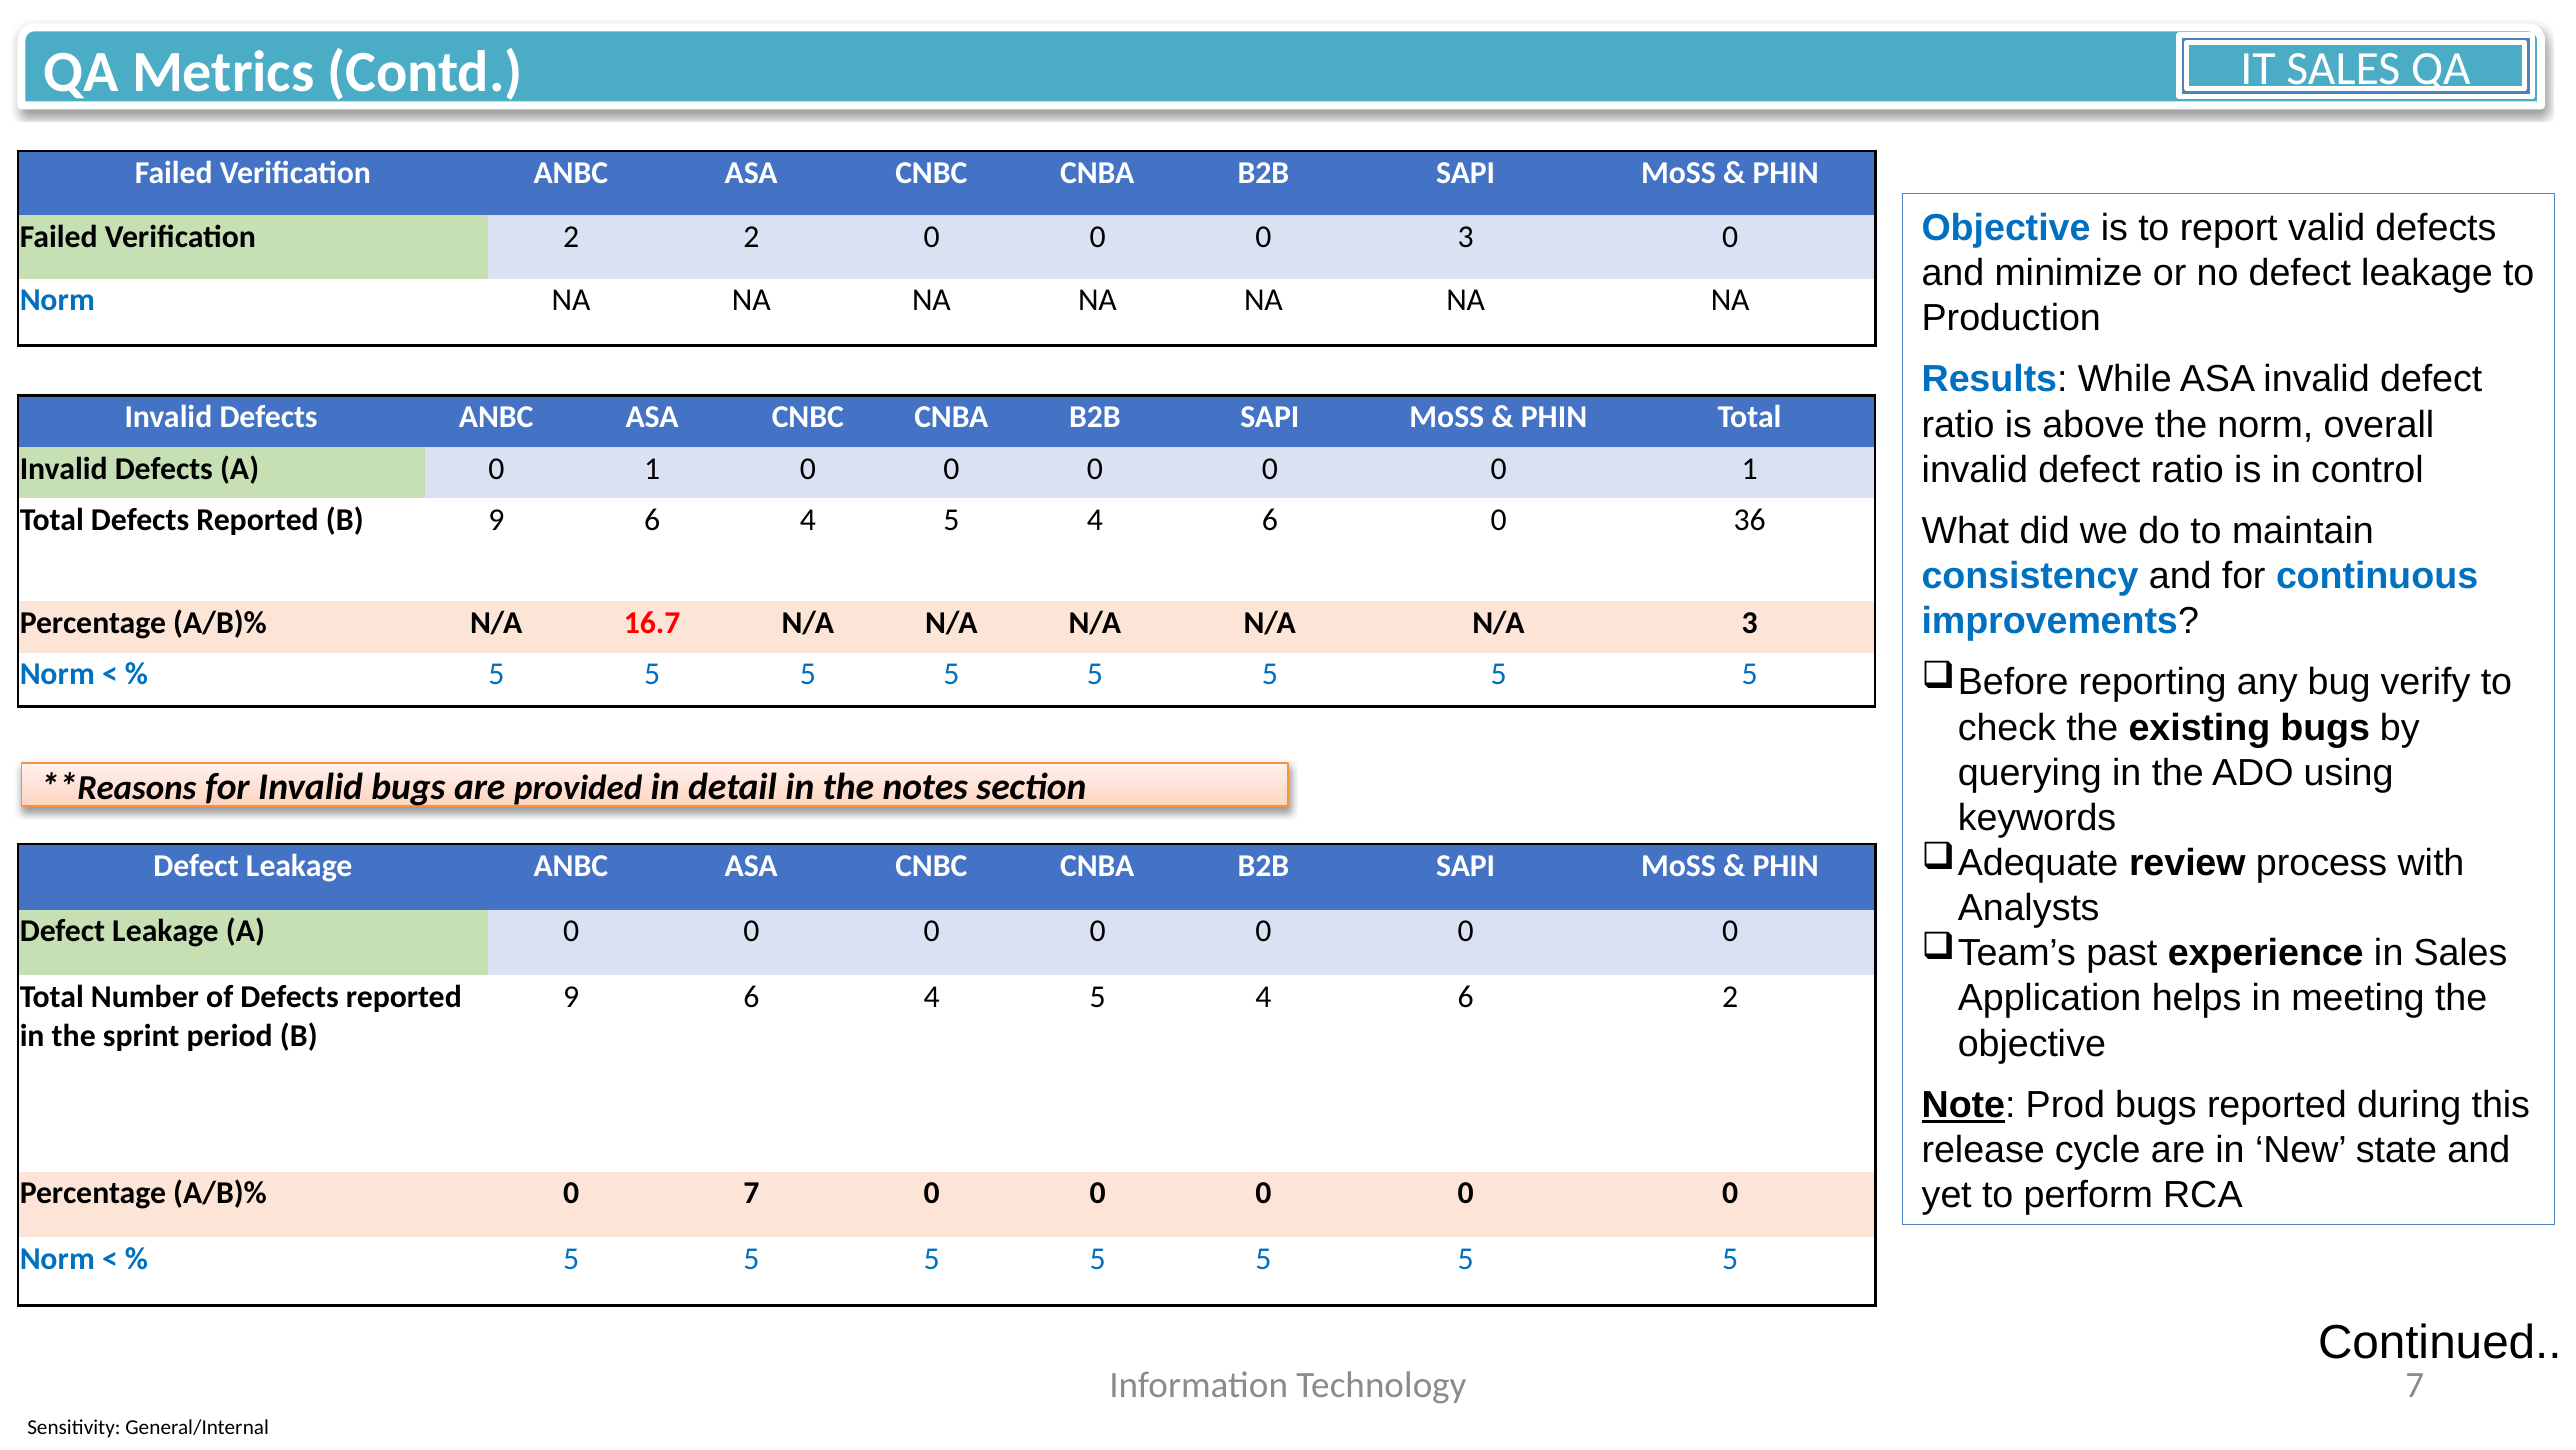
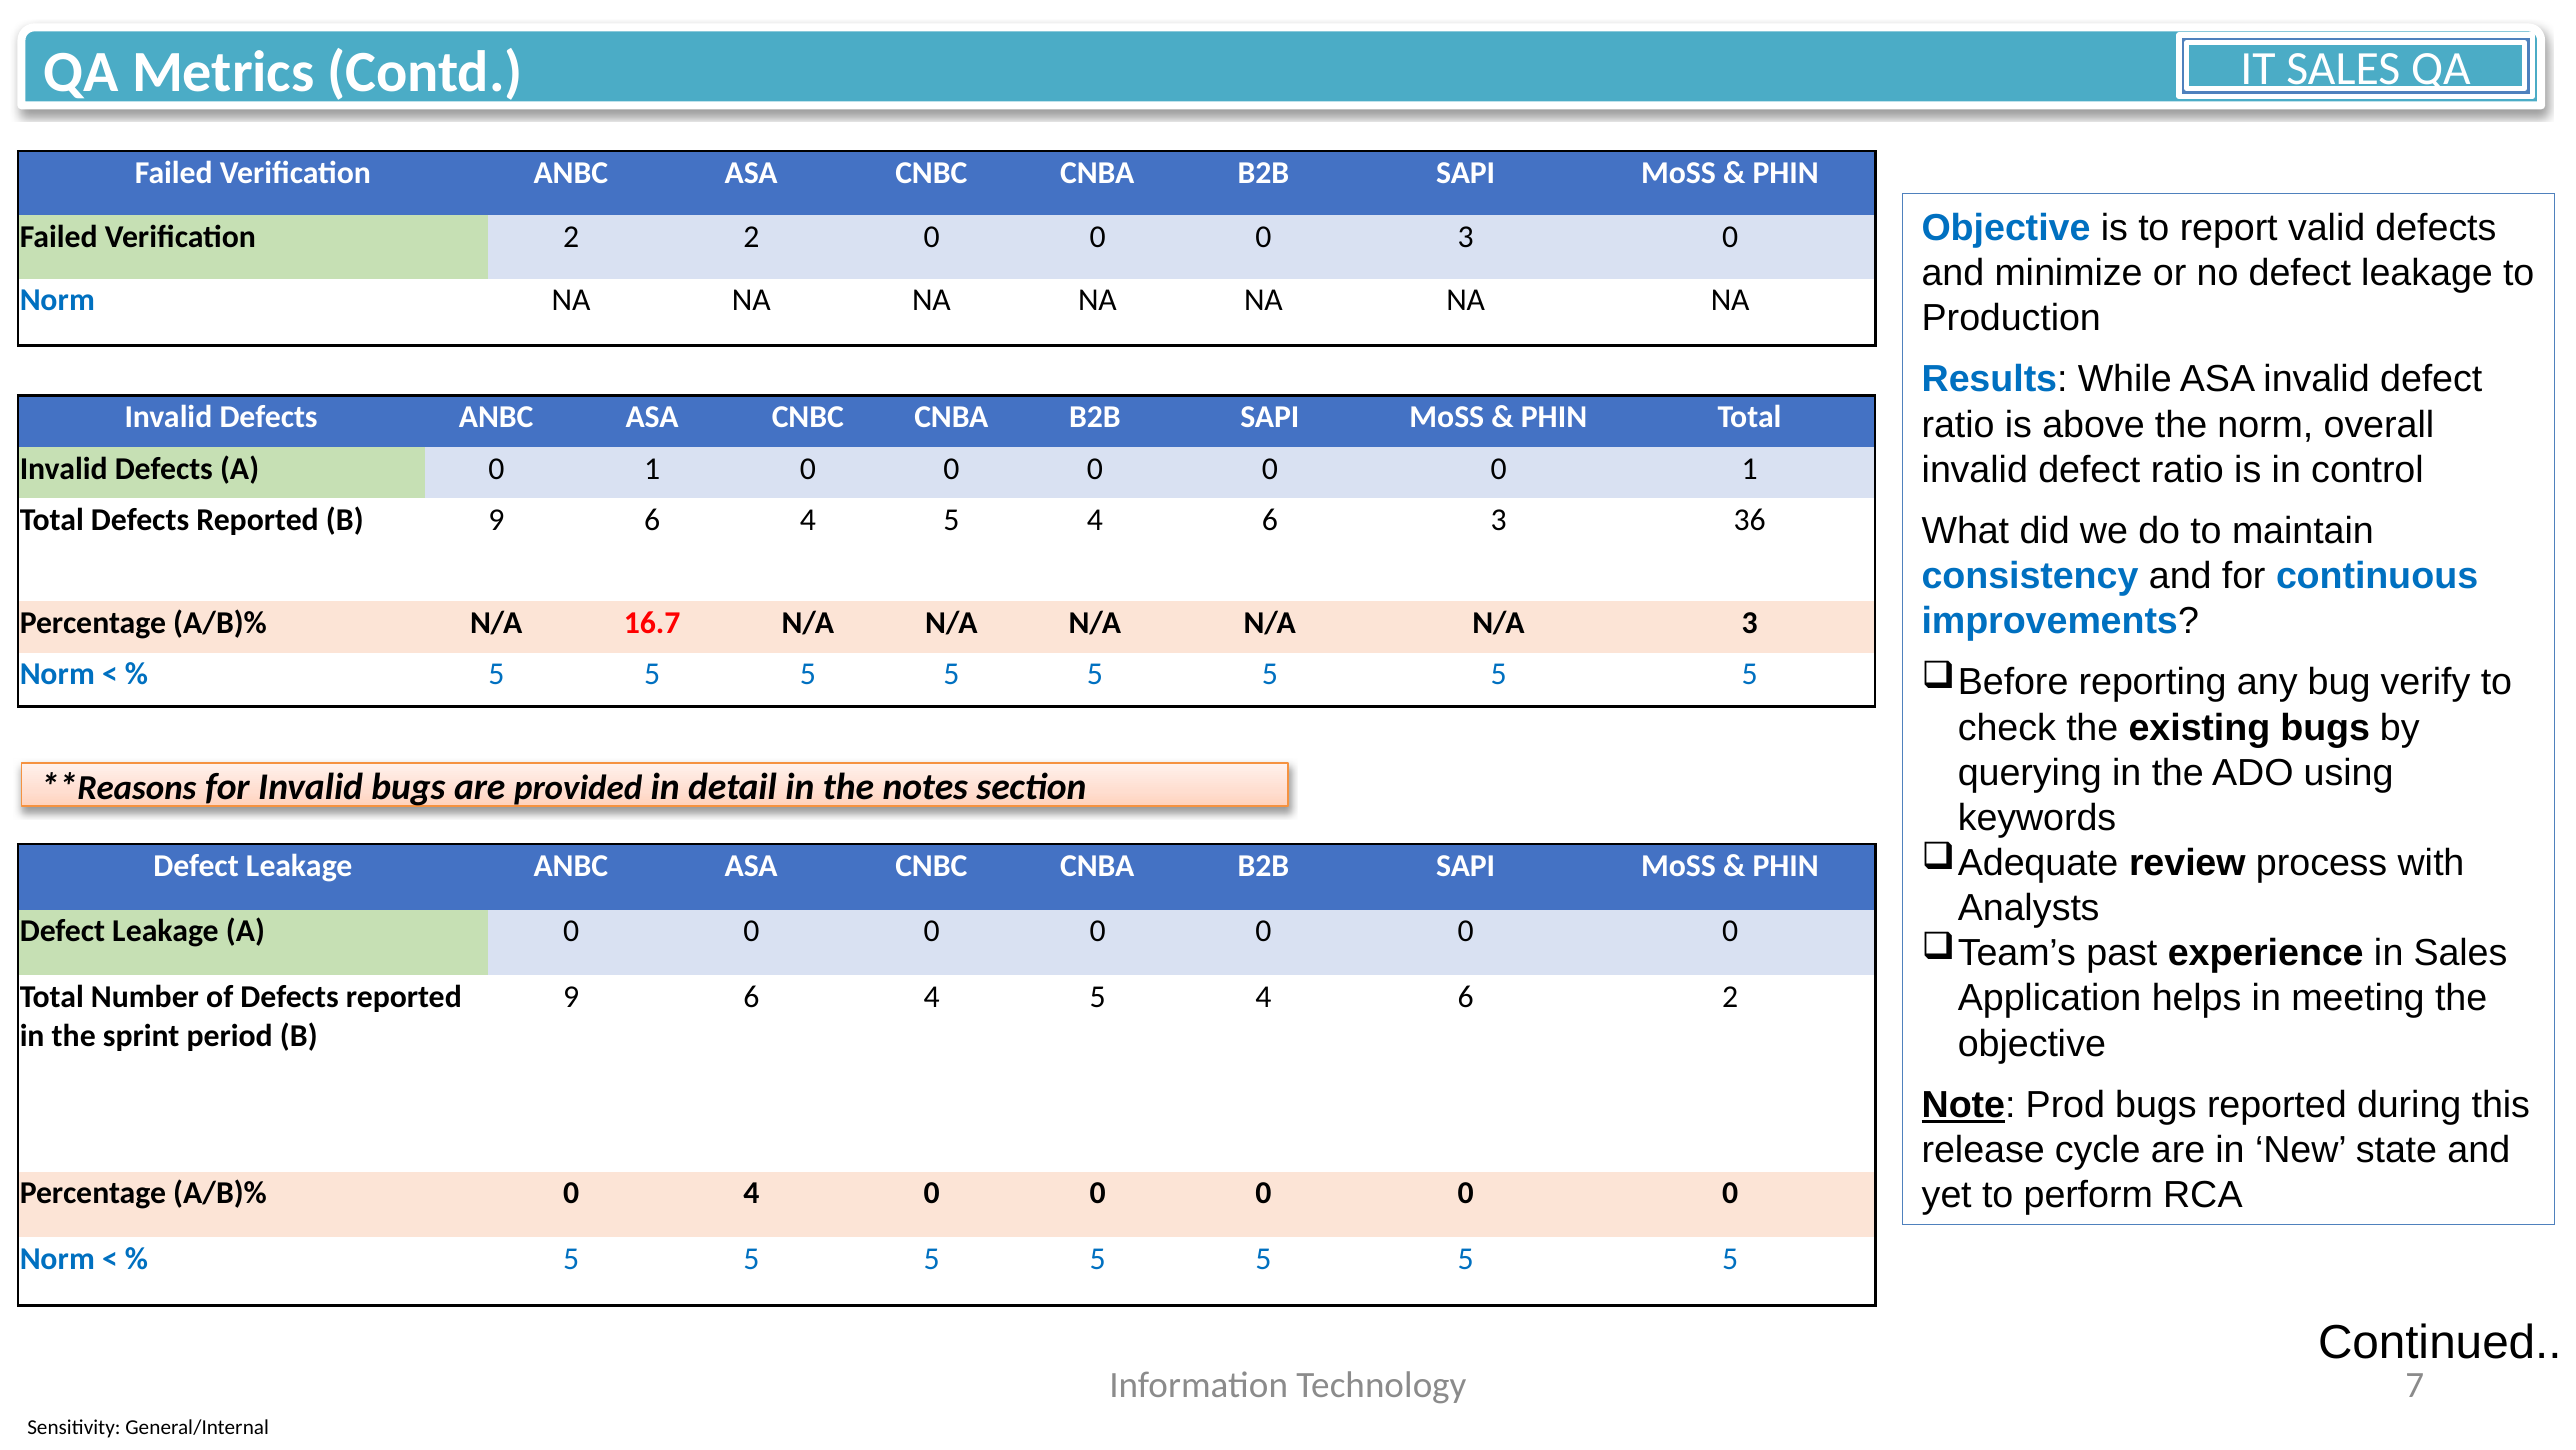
6 0: 0 -> 3 (1499, 520)
0 7: 7 -> 4 (751, 1193)
